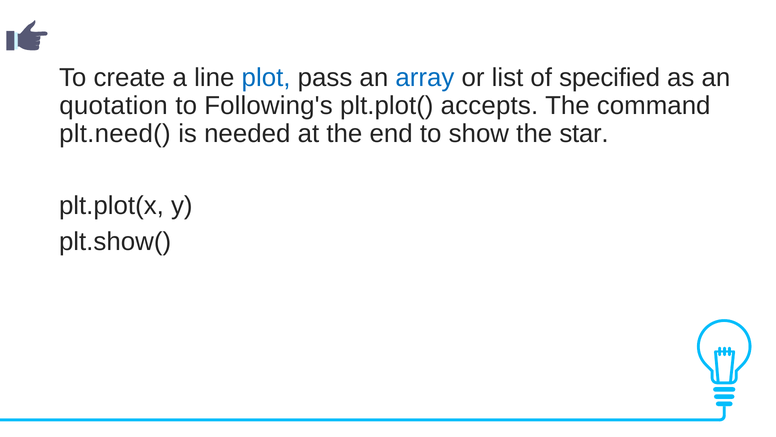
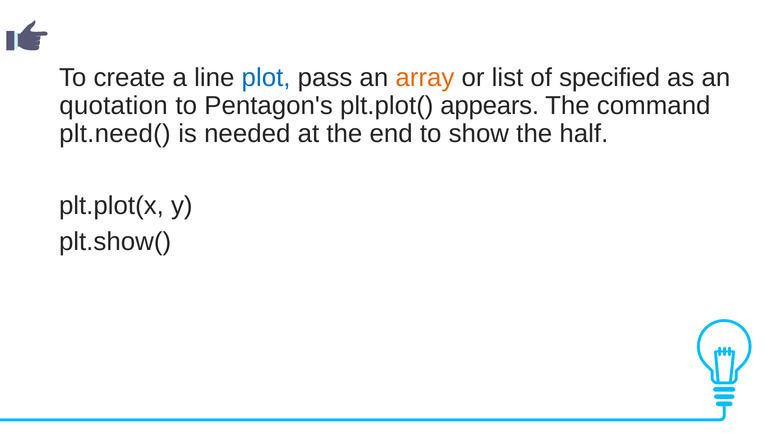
array colour: blue -> orange (425, 77)
Following's: Following's -> Pentagon's (269, 105)
accepts: accepts -> appears (490, 105)
star: star -> half (584, 133)
